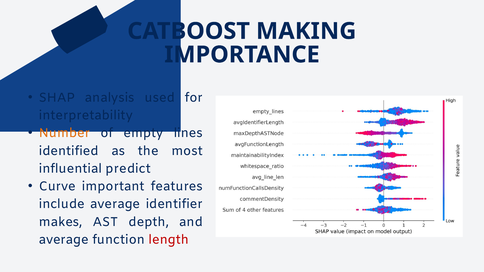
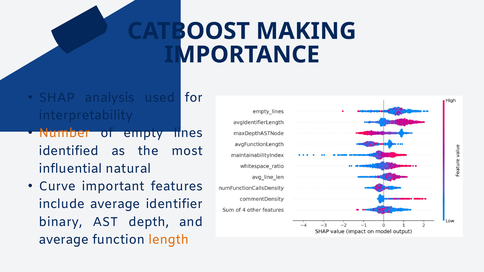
predict: predict -> natural (128, 169)
makes: makes -> binary (61, 222)
length colour: red -> orange (169, 240)
